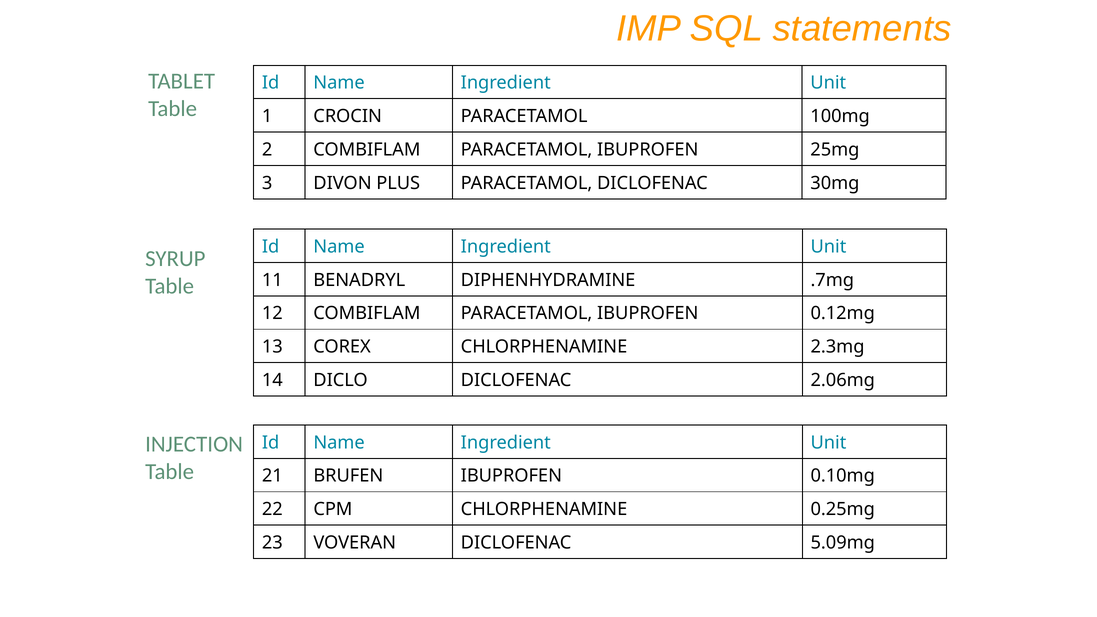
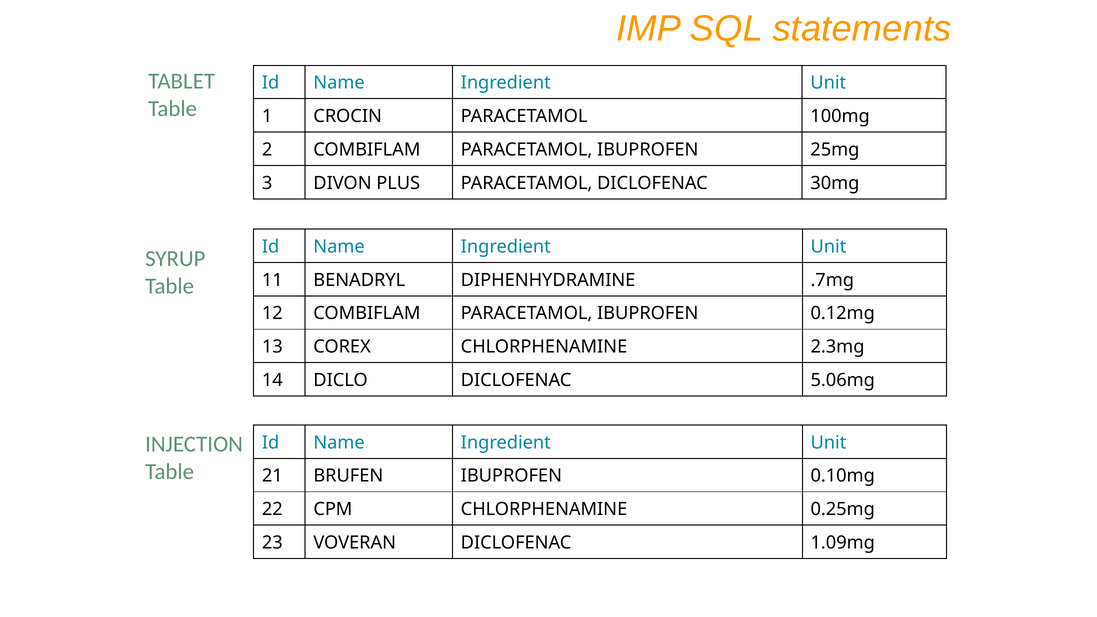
2.06mg: 2.06mg -> 5.06mg (843, 380)
5.09mg: 5.09mg -> 1.09mg (843, 543)
